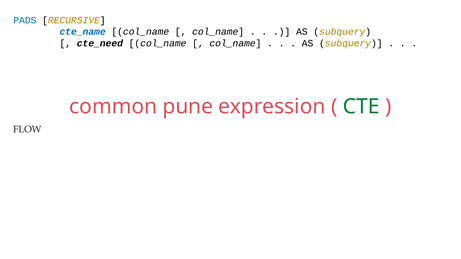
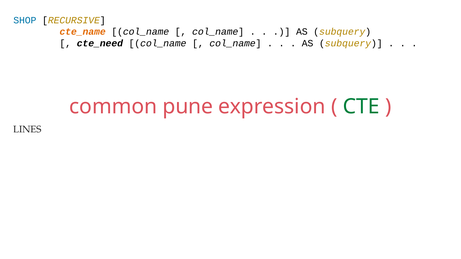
PADS: PADS -> SHOP (25, 20)
cte_name colour: blue -> orange (83, 32)
FLOW: FLOW -> LINES (27, 130)
